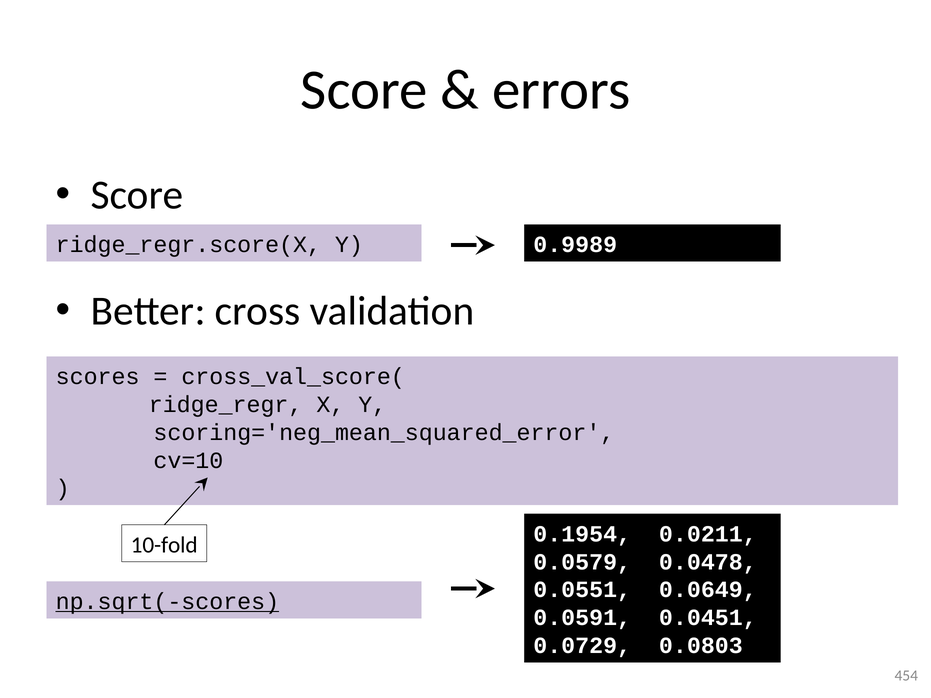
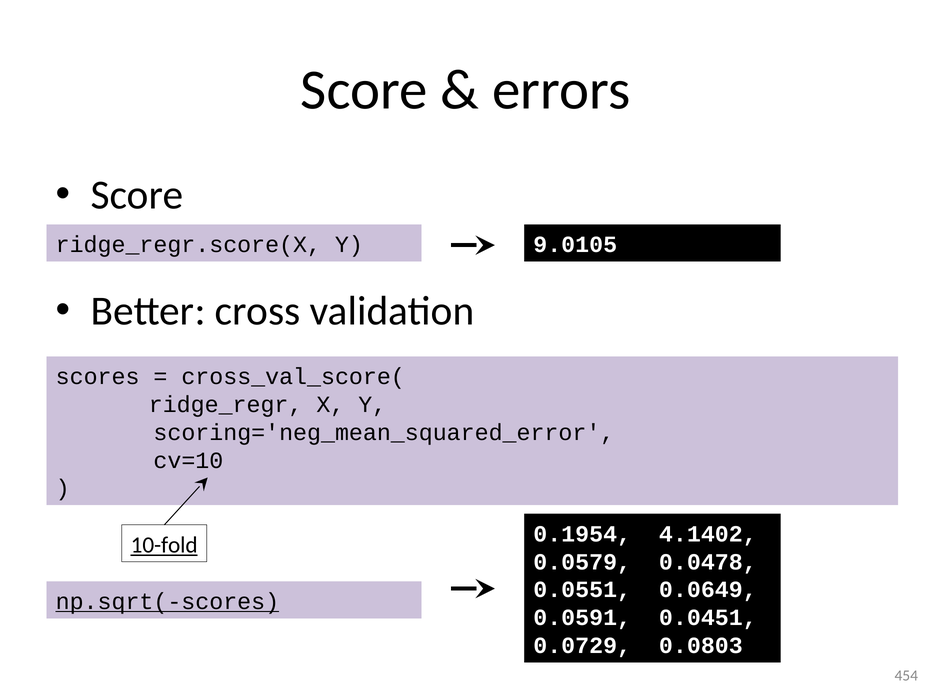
0.9989: 0.9989 -> 9.0105 (575, 245)
0.0211: 0.0211 -> 4.1402 (708, 534)
10-fold underline: none -> present (164, 545)
